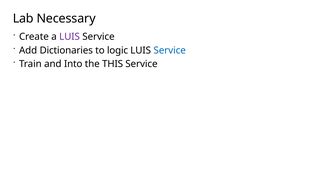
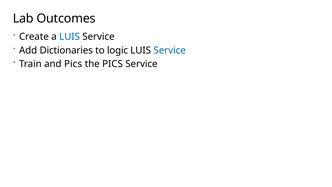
Necessary: Necessary -> Outcomes (66, 18)
LUIS colour: purple -> blue (70, 37)
and Into: Into -> Pics (73, 64)
the THIS: THIS -> PICS (113, 64)
